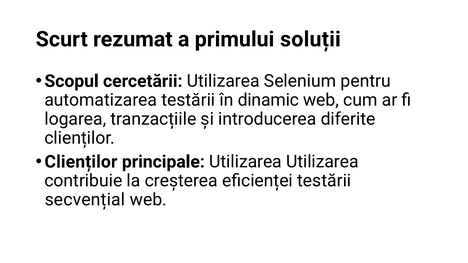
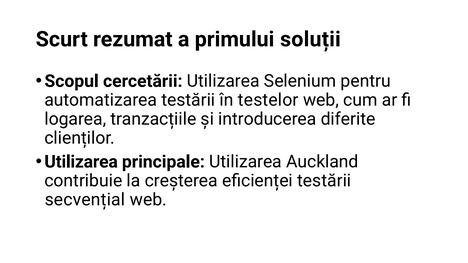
dinamic: dinamic -> testelor (268, 100)
Clienților: Clienților -> Utilizarea (81, 162)
Utilizarea Utilizarea: Utilizarea -> Auckland (322, 162)
